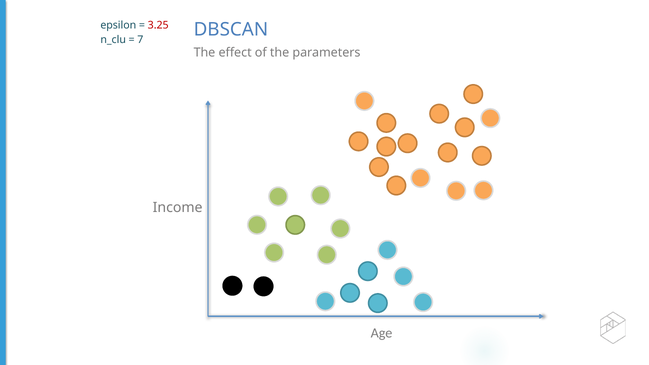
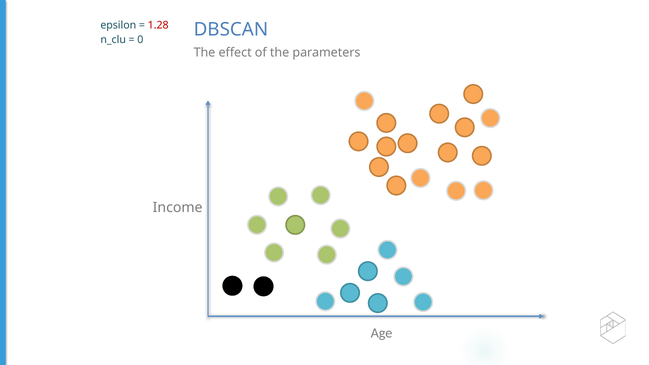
3.25: 3.25 -> 1.28 (158, 25)
7: 7 -> 0 (140, 40)
